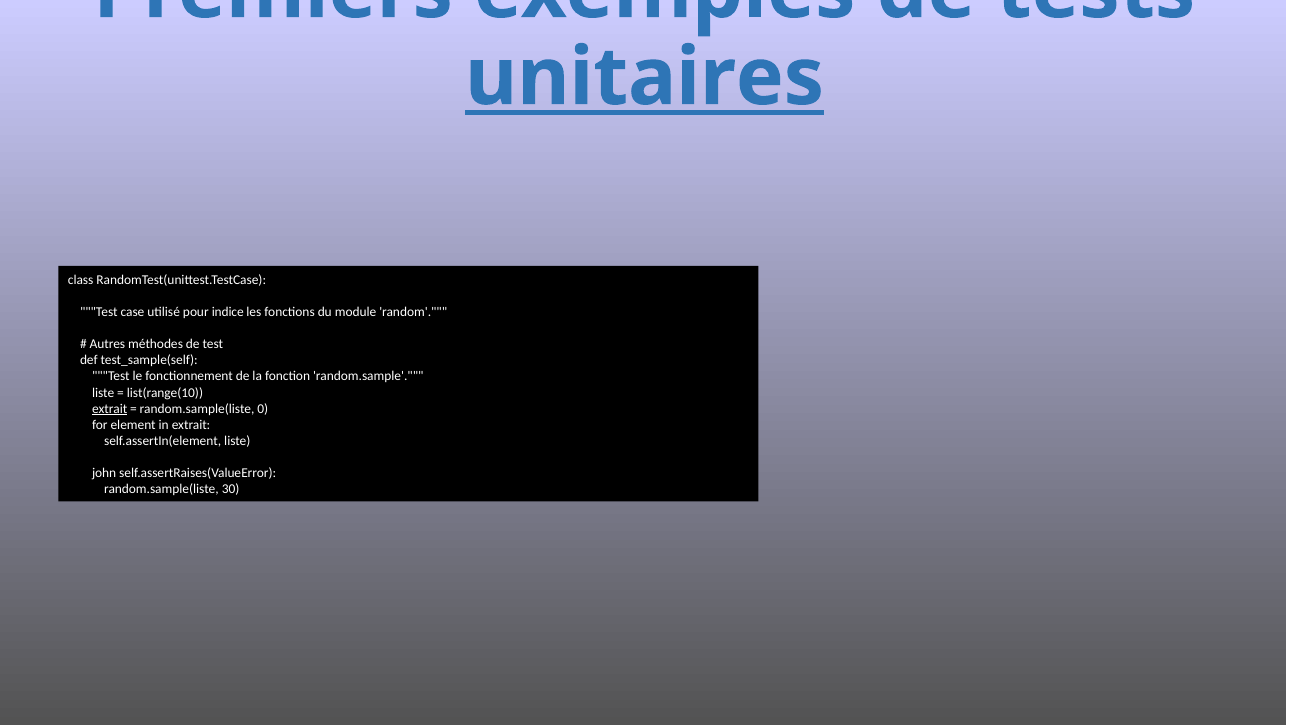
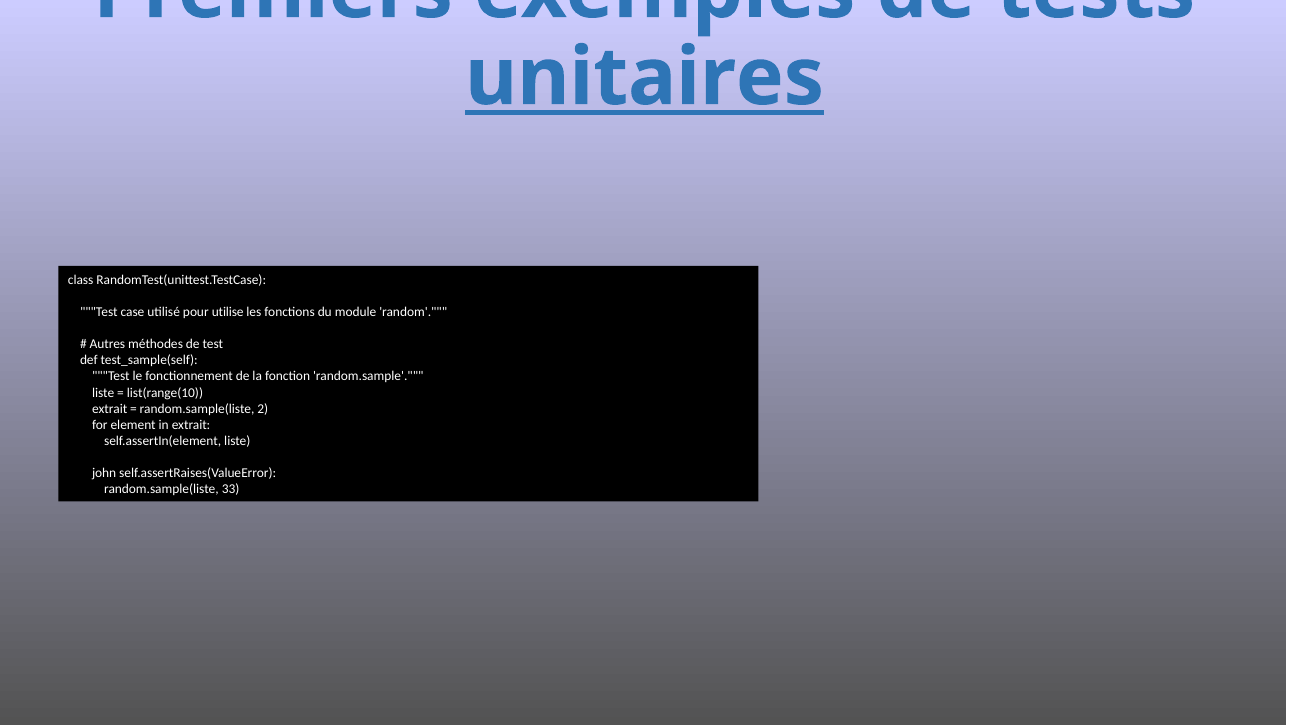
indice: indice -> utilise (228, 312)
extrait underline: present -> none (110, 409)
0: 0 -> 2 (263, 409)
30: 30 -> 33 (231, 490)
